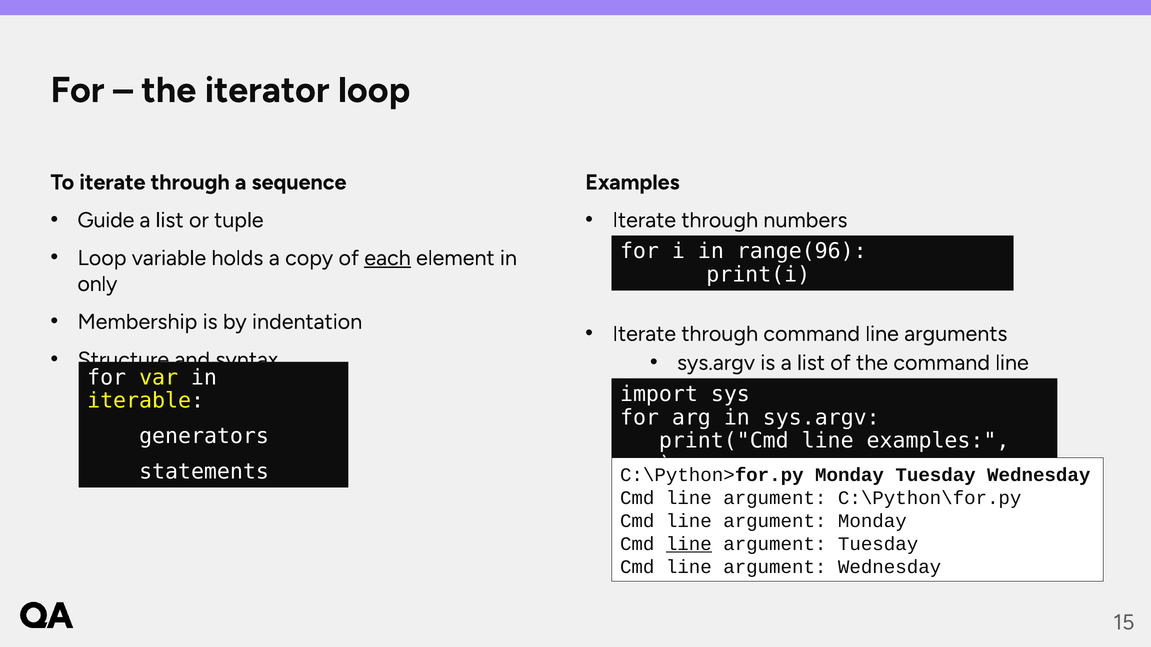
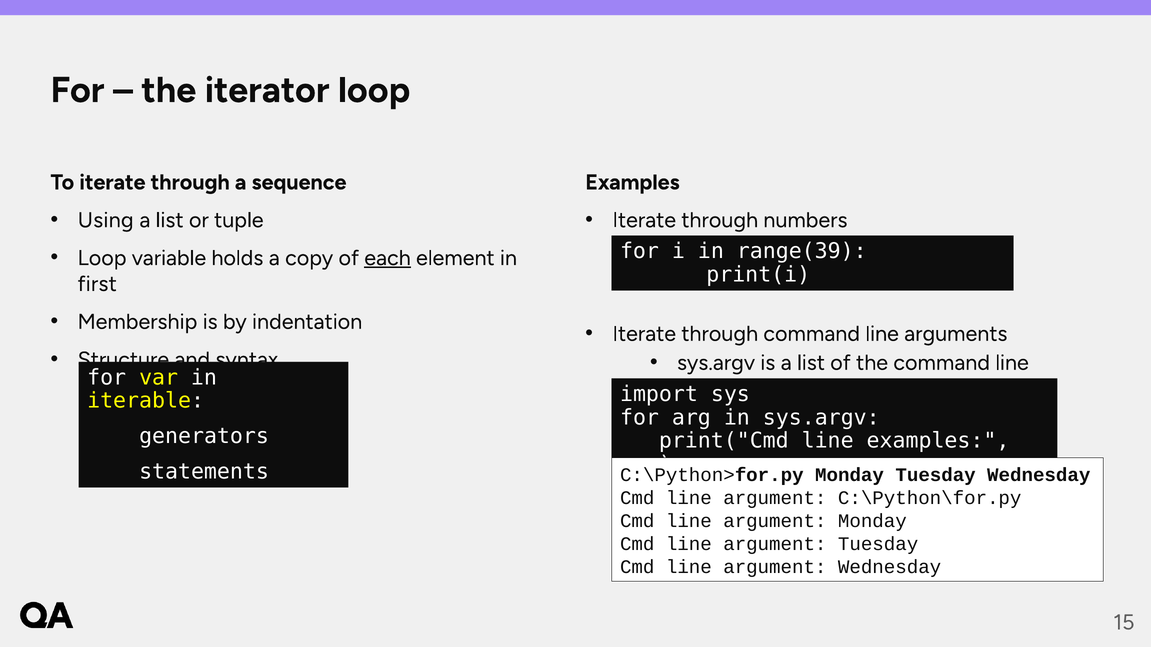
Guide: Guide -> Using (106, 220)
range(96: range(96 -> range(39 (802, 251)
only: only -> first (97, 284)
line underline: present -> none (689, 544)
